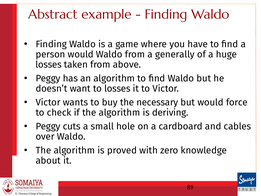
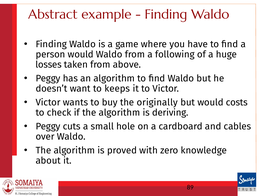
generally: generally -> following (175, 54)
to losses: losses -> keeps (117, 88)
necessary: necessary -> originally (157, 102)
force: force -> costs (237, 102)
